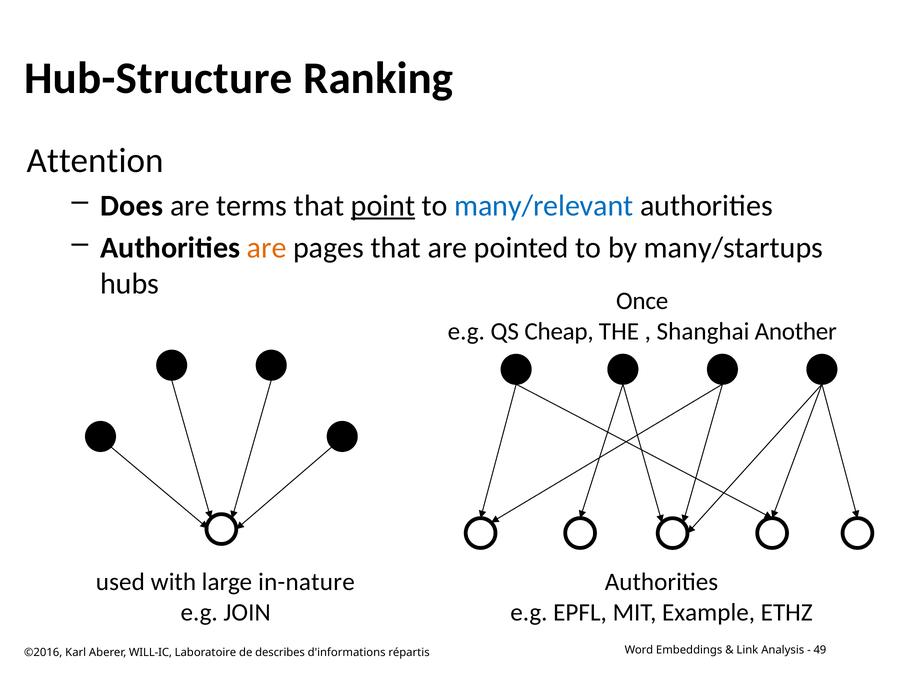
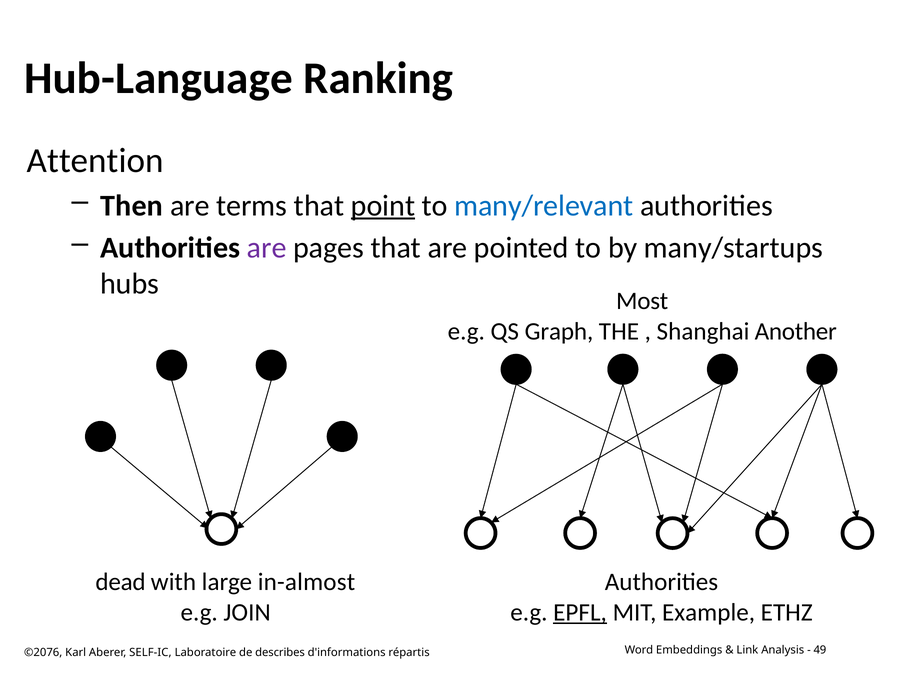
Hub-Structure: Hub-Structure -> Hub-Language (159, 78)
Does: Does -> Then (132, 205)
are colour: orange -> purple (267, 247)
Once: Once -> Most (642, 301)
Cheap: Cheap -> Graph (559, 331)
used: used -> dead (121, 582)
in-nature: in-nature -> in-almost (306, 582)
EPFL underline: none -> present (580, 612)
©2016: ©2016 -> ©2076 (43, 652)
WILL-IC: WILL-IC -> SELF-IC (150, 652)
